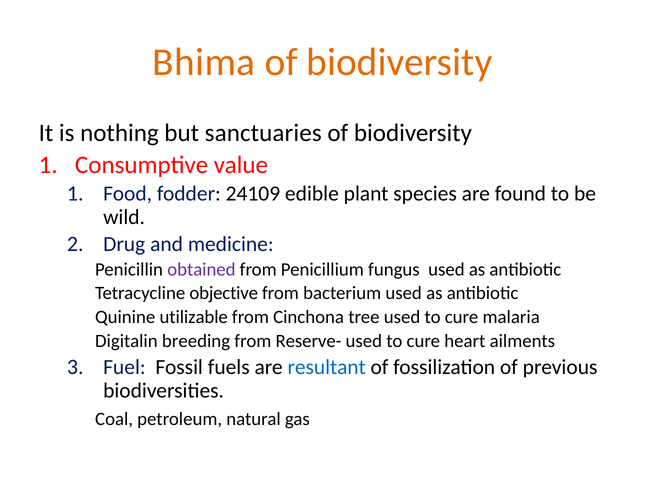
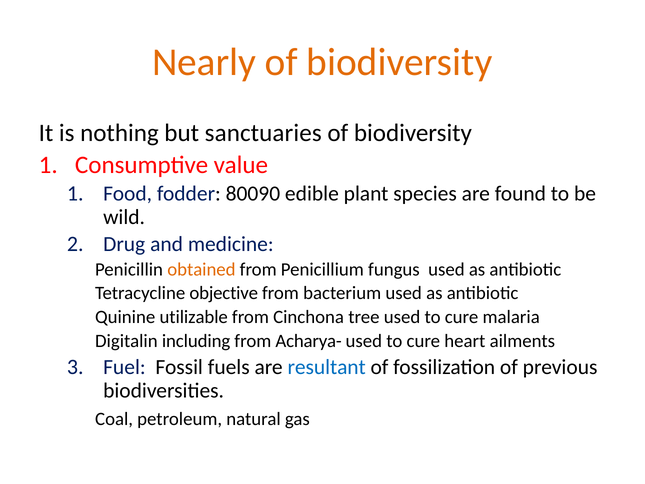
Bhima: Bhima -> Nearly (204, 62)
24109: 24109 -> 80090 (253, 194)
obtained colour: purple -> orange (201, 269)
breeding: breeding -> including (196, 341)
Reserve-: Reserve- -> Acharya- (309, 341)
